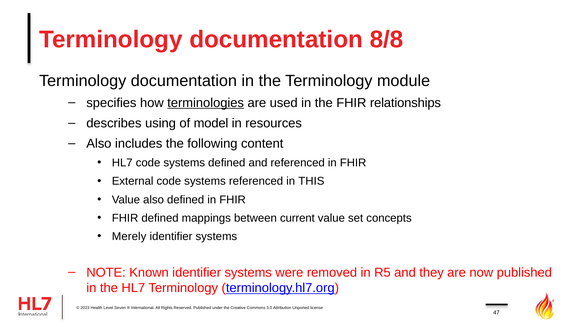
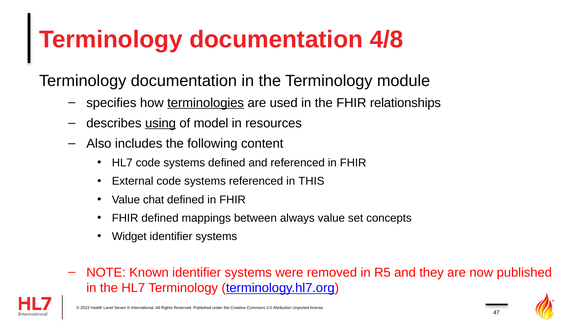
8/8: 8/8 -> 4/8 (387, 40)
using underline: none -> present (161, 123)
Value also: also -> chat (154, 200)
current: current -> always (297, 218)
Merely: Merely -> Widget (129, 237)
